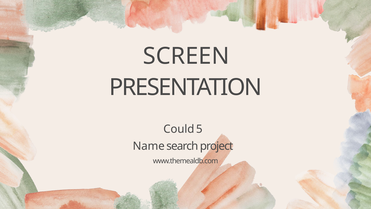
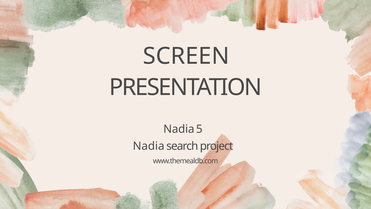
Could: Could -> Nadia (179, 129)
Name: Name -> Nadia (149, 146)
